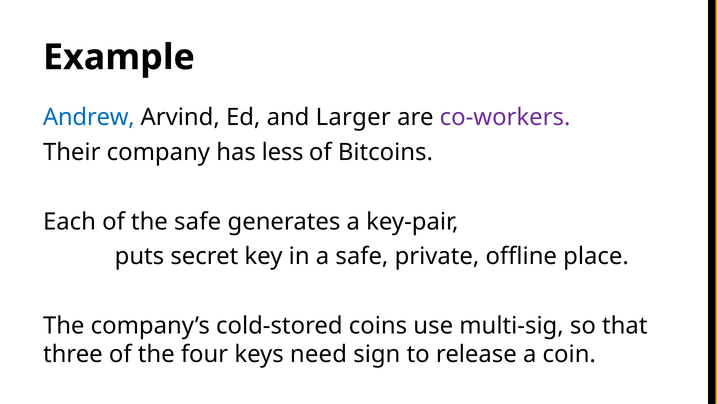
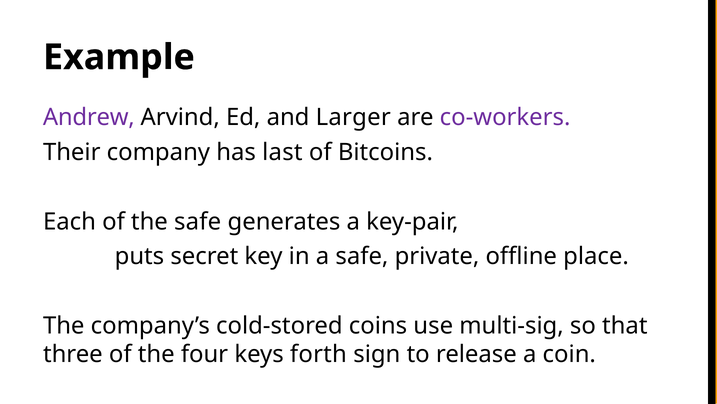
Andrew colour: blue -> purple (89, 117)
less: less -> last (282, 152)
need: need -> forth (318, 354)
